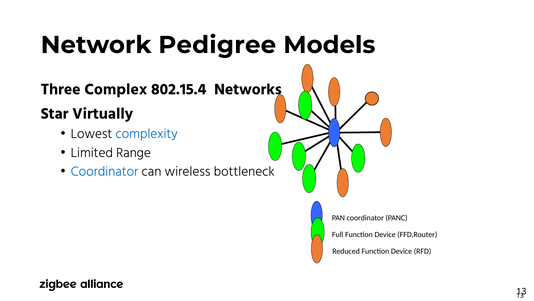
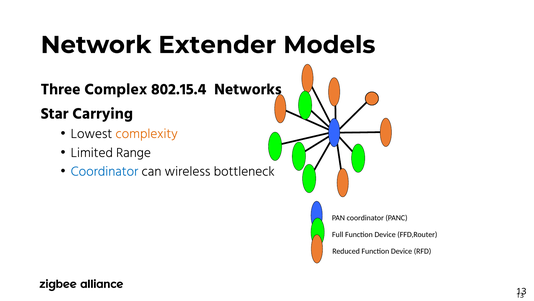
Pedigree: Pedigree -> Extender (217, 45)
Virtually: Virtually -> Carrying (103, 114)
complexity colour: blue -> orange (147, 134)
